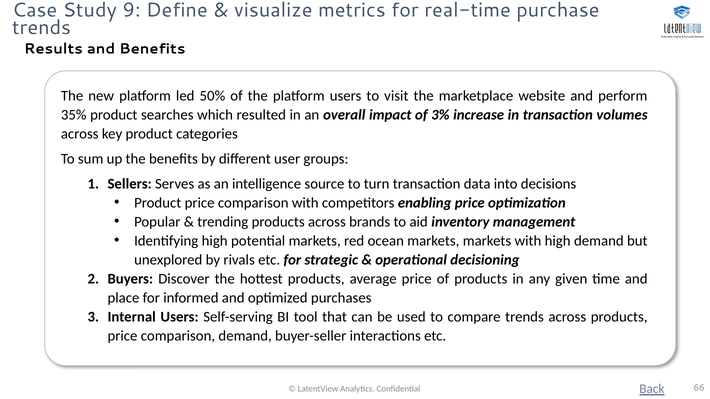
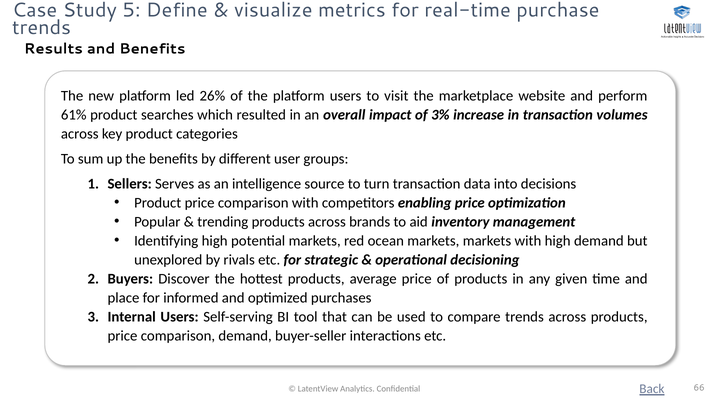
9: 9 -> 5 (131, 10)
50%: 50% -> 26% (212, 96)
35%: 35% -> 61% (74, 115)
